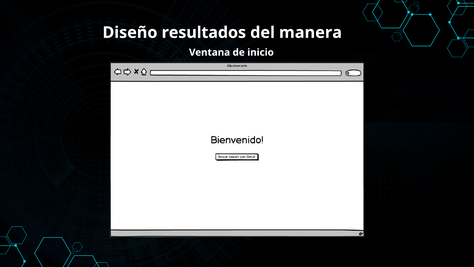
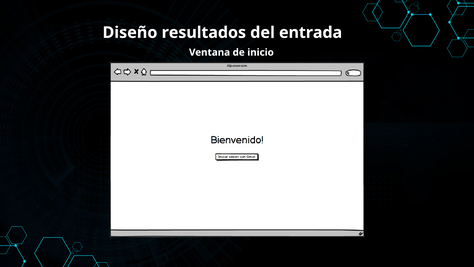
manera: manera -> entrada (311, 33)
